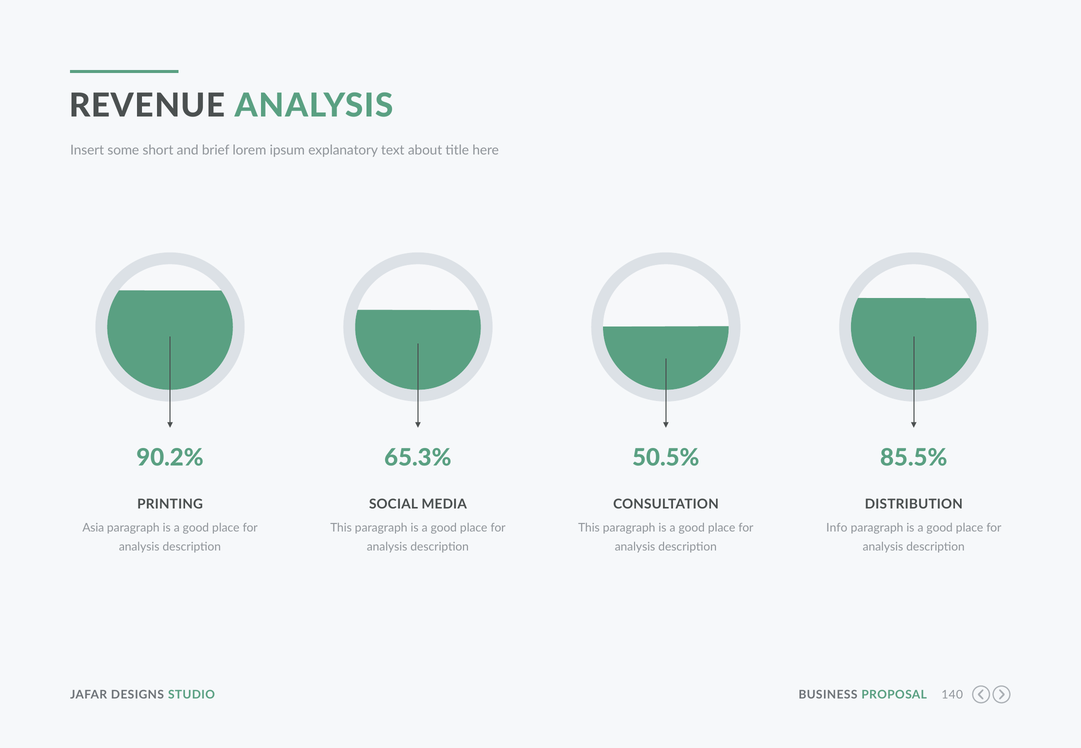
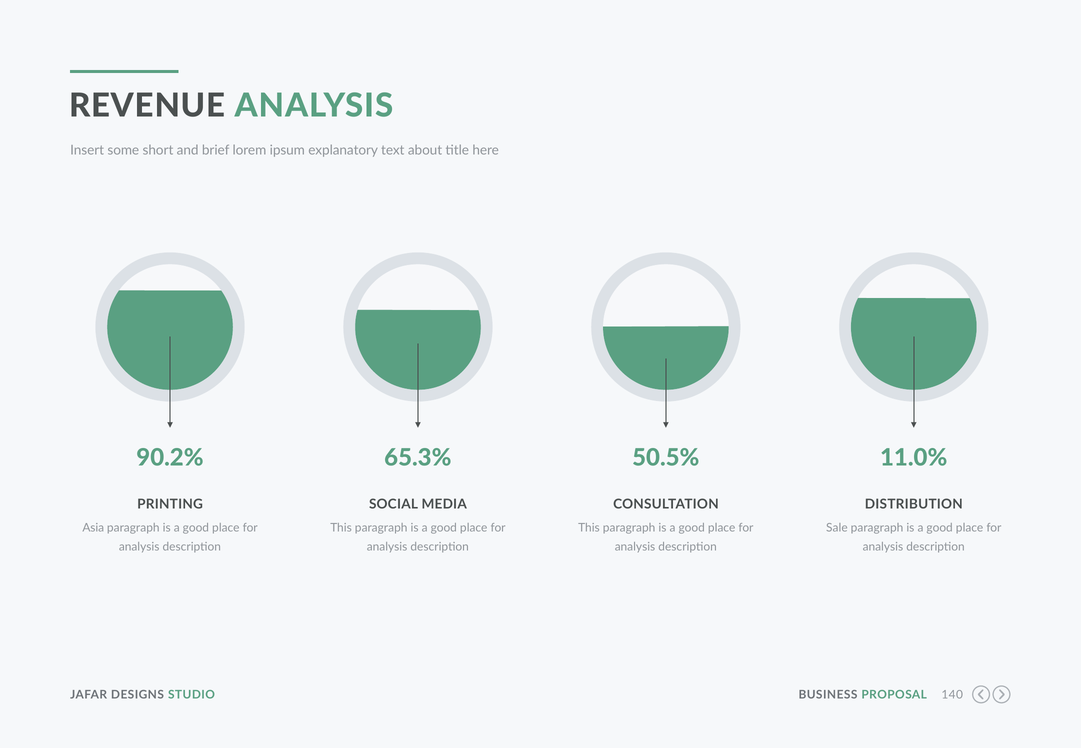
85.5%: 85.5% -> 11.0% (914, 458)
Info: Info -> Sale (837, 528)
